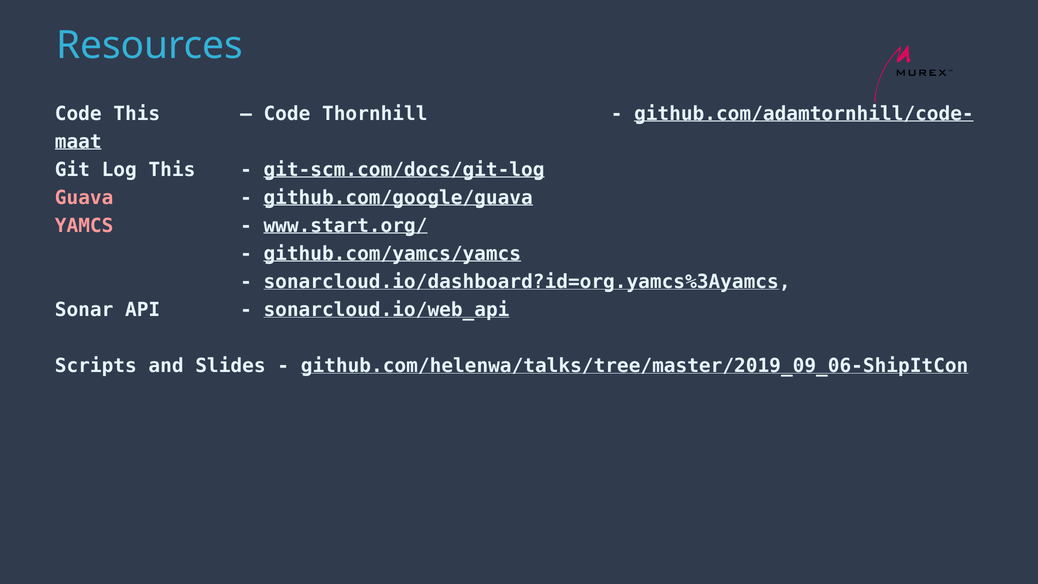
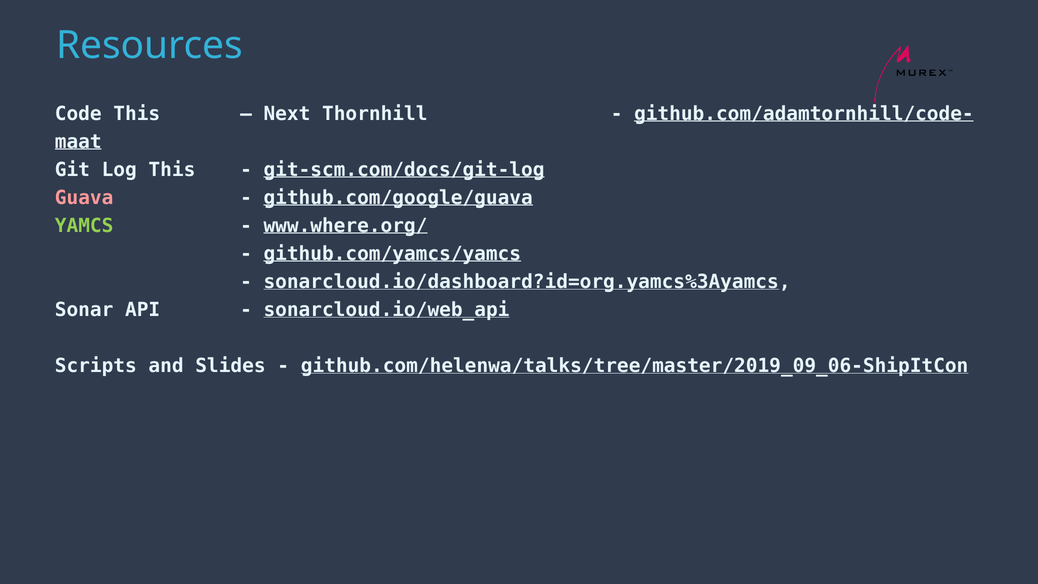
Code: Code -> Next (287, 114)
YAMCS colour: pink -> light green (84, 226)
www.start.org/: www.start.org/ -> www.where.org/ (345, 226)
